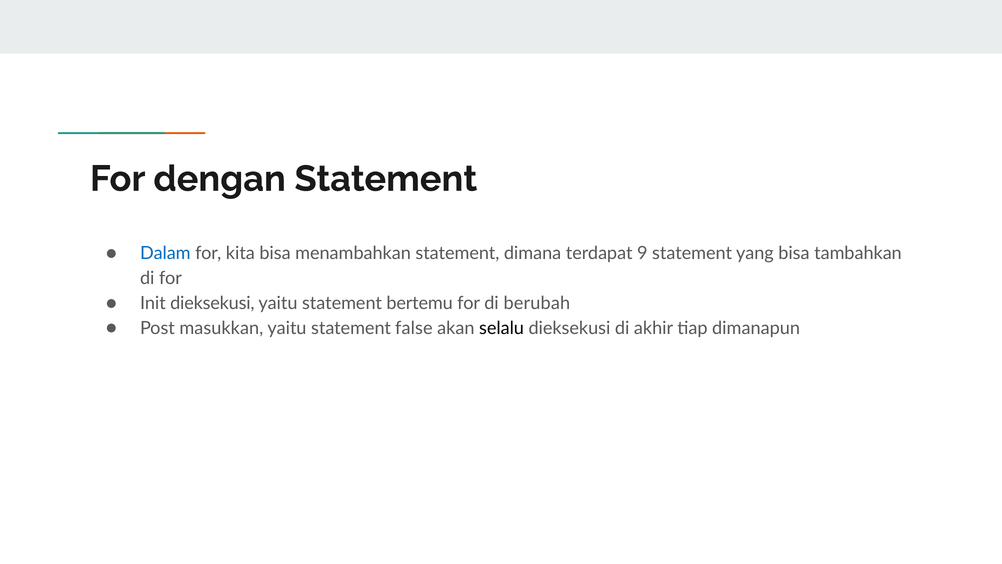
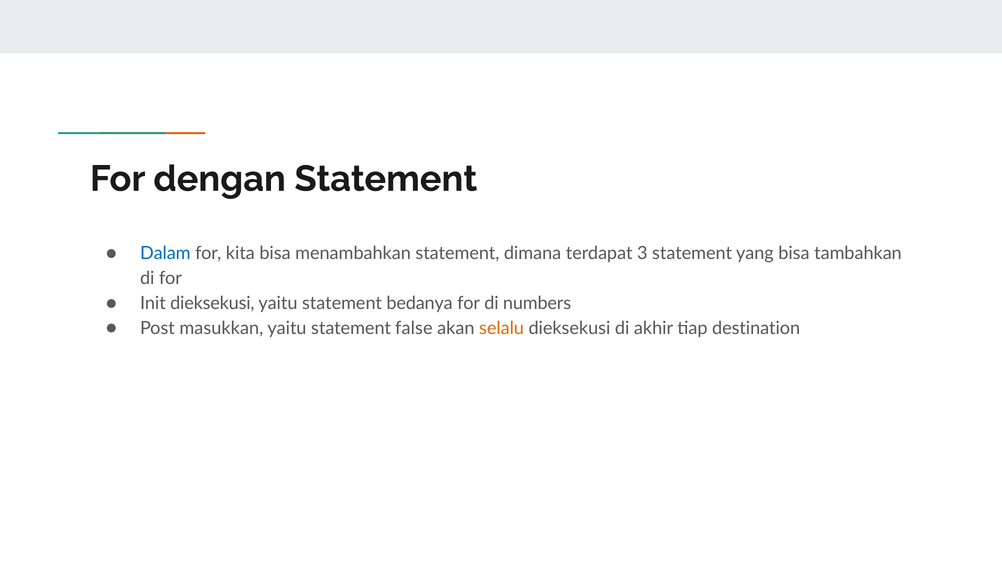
9: 9 -> 3 (642, 253)
bertemu: bertemu -> bedanya (420, 303)
berubah: berubah -> numbers (537, 303)
selalu colour: black -> orange (502, 328)
dimanapun: dimanapun -> destination (756, 328)
